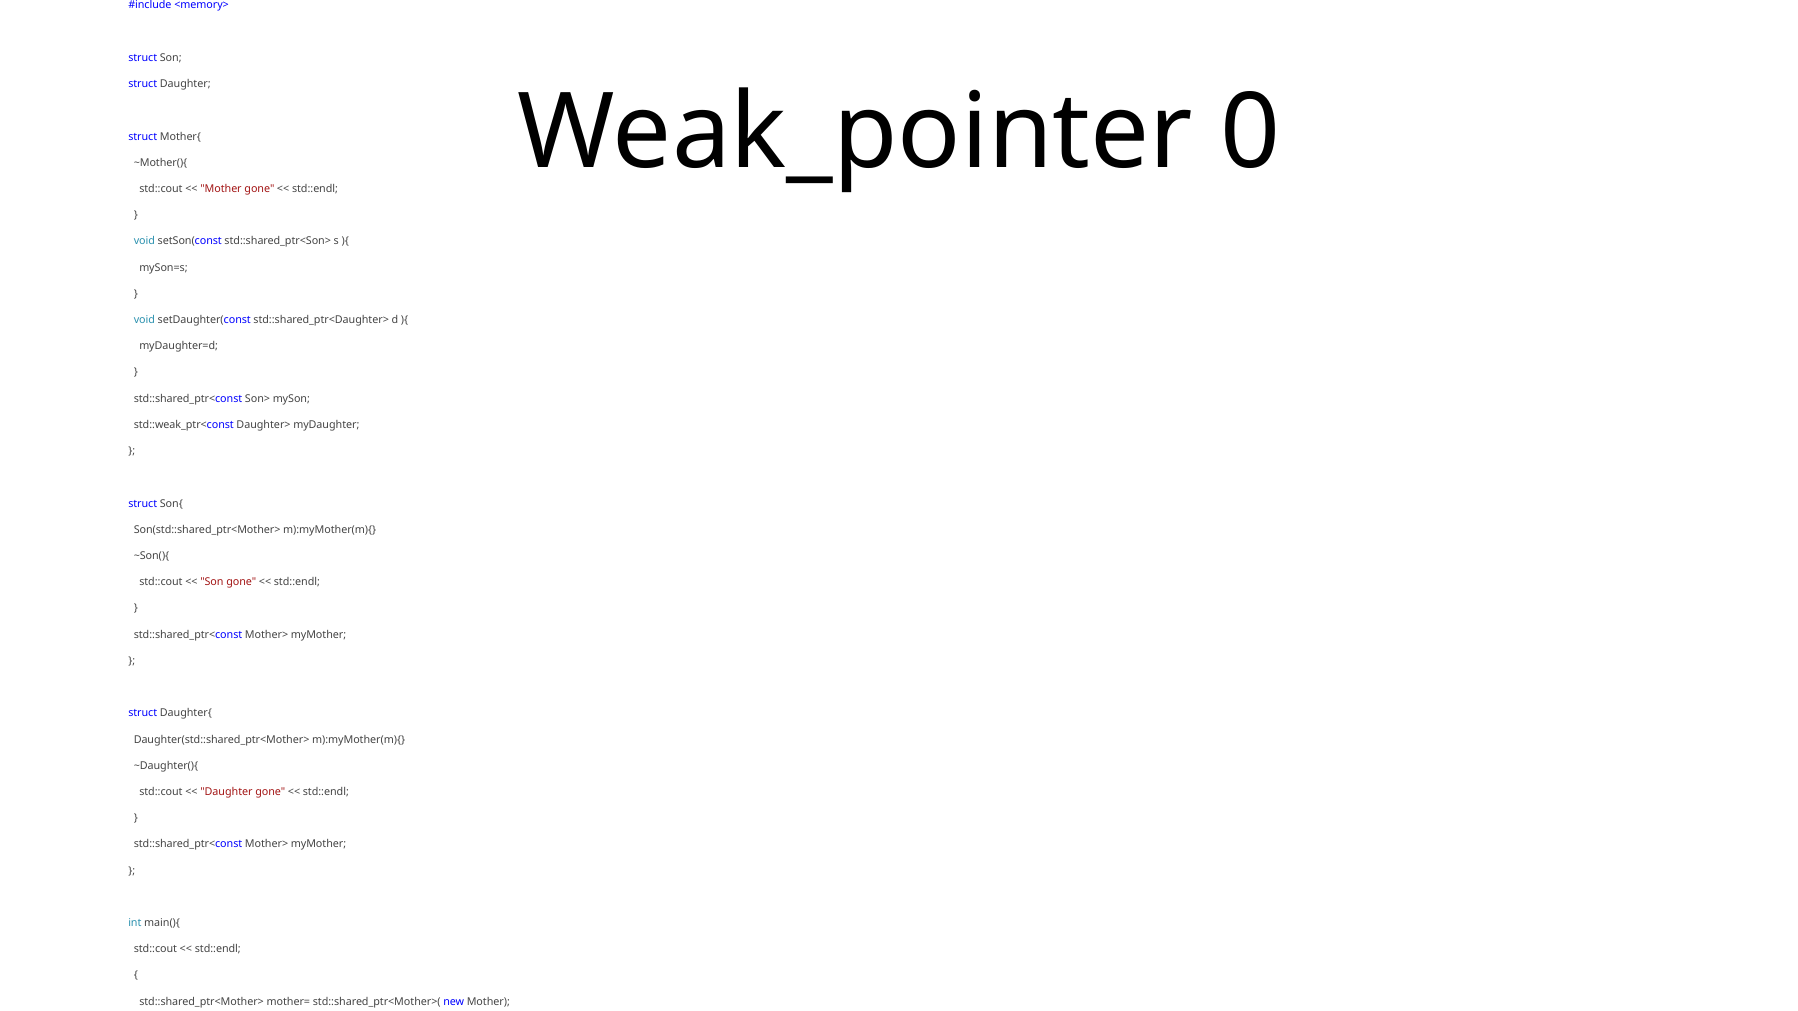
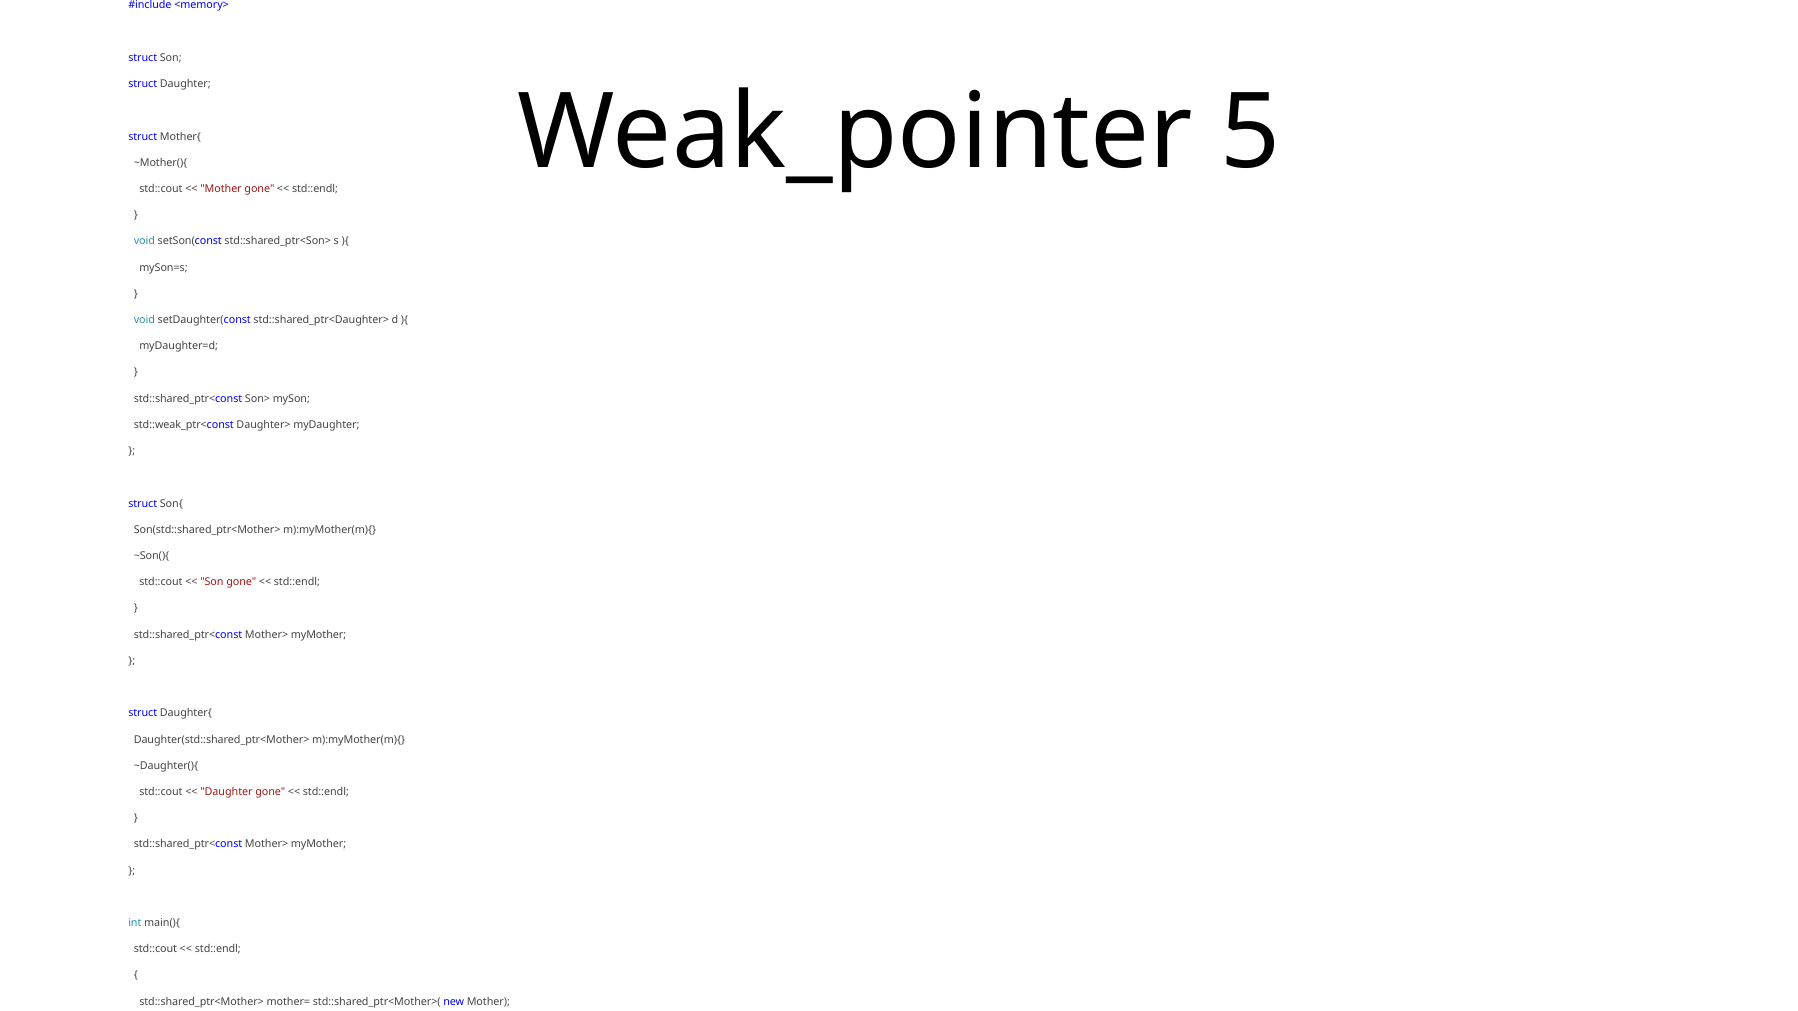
0: 0 -> 5 (1250, 133)
